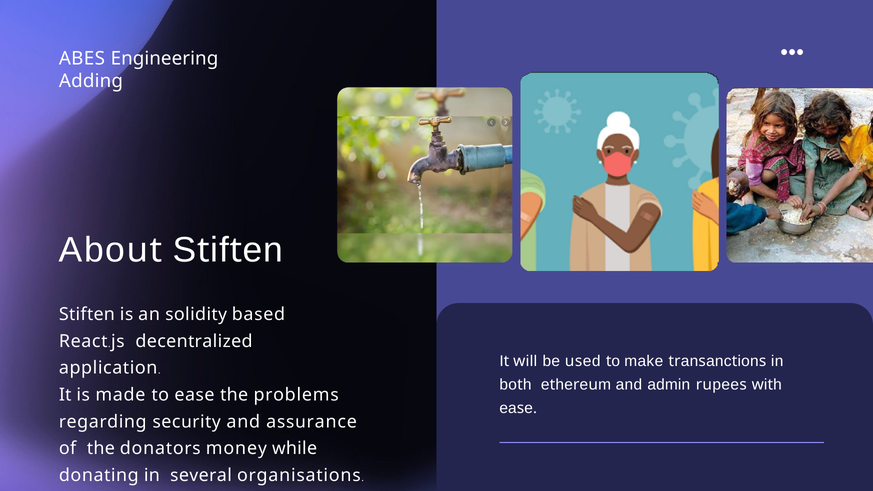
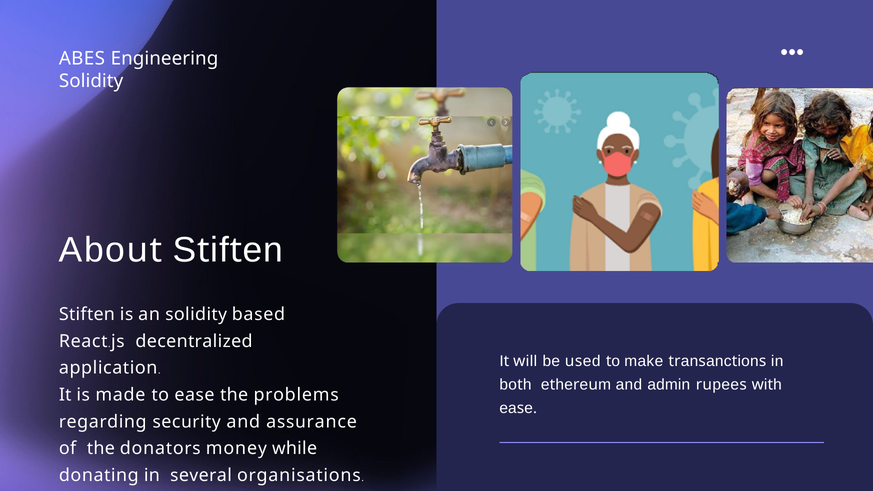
Adding: Adding -> Solidity (91, 81)
